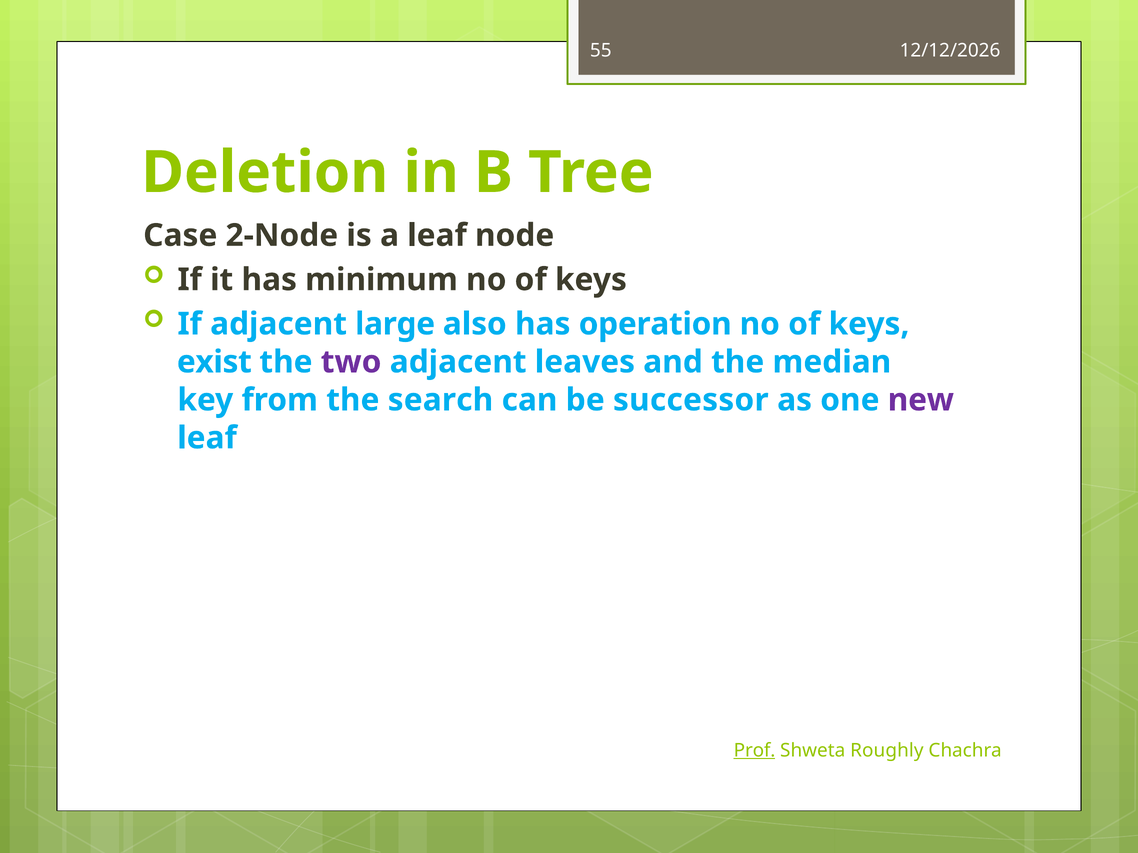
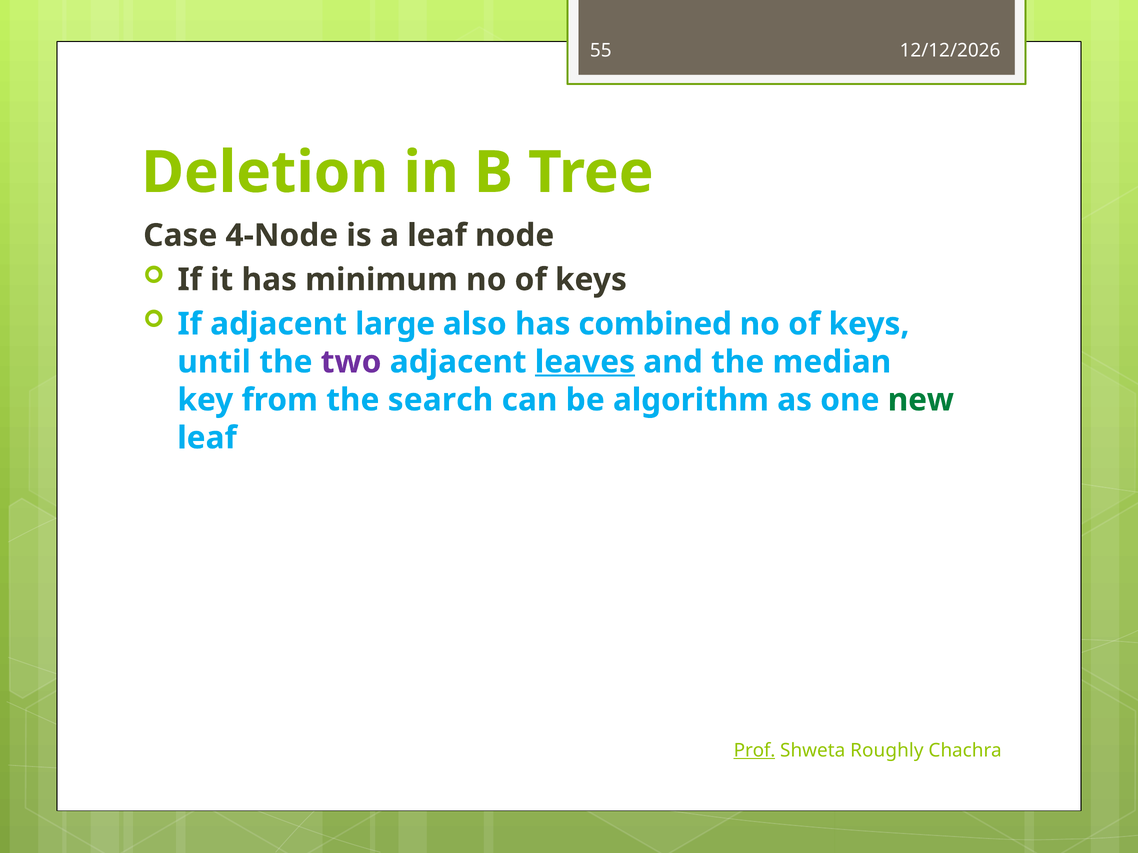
2-Node: 2-Node -> 4-Node (282, 236)
operation: operation -> combined (655, 324)
exist: exist -> until (214, 362)
leaves underline: none -> present (585, 362)
successor: successor -> algorithm (691, 400)
new colour: purple -> green (921, 400)
